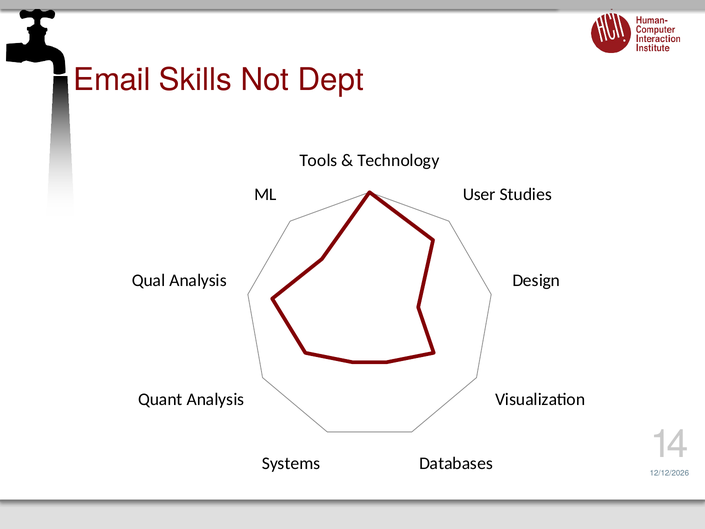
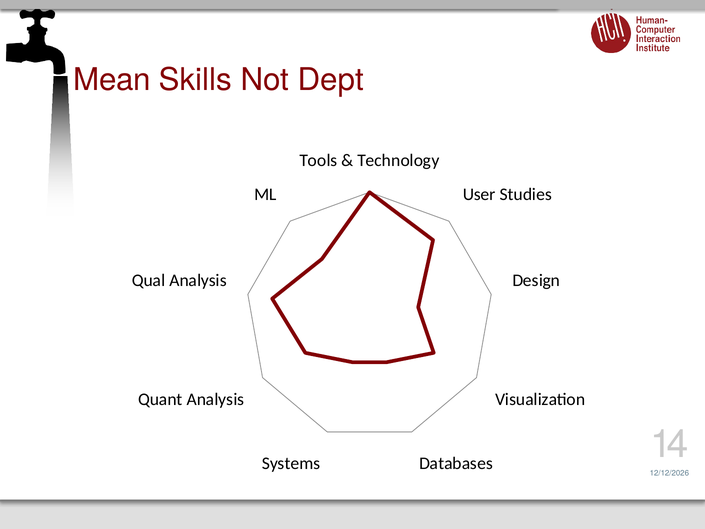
Email: Email -> Mean (112, 80)
